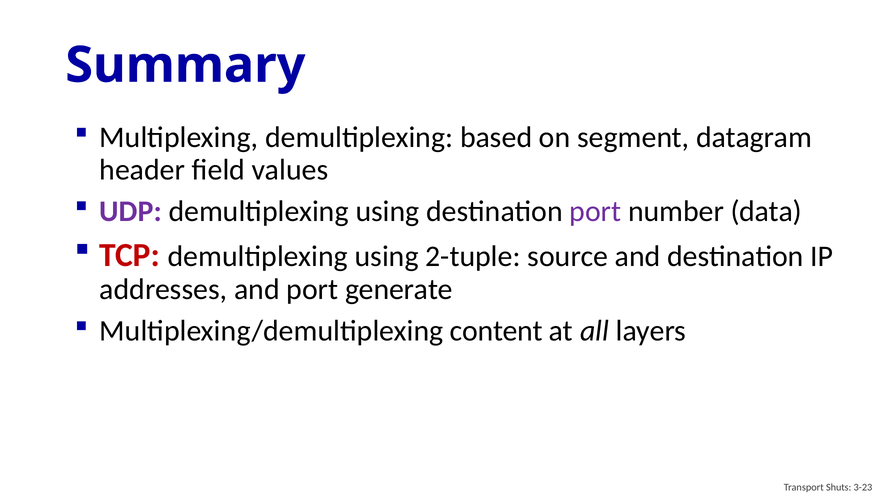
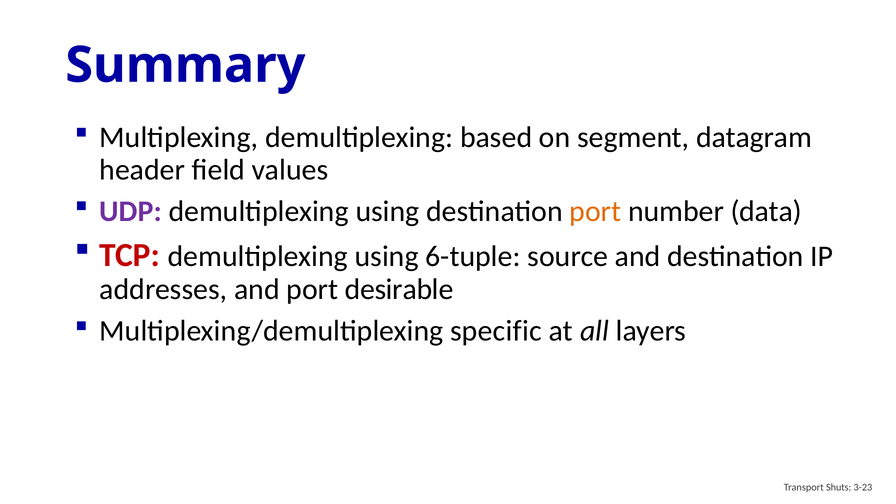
port colour: purple -> orange (595, 211)
2-tuple: 2-tuple -> 6-tuple (473, 256)
generate: generate -> desirable (399, 289)
content: content -> specific (496, 331)
